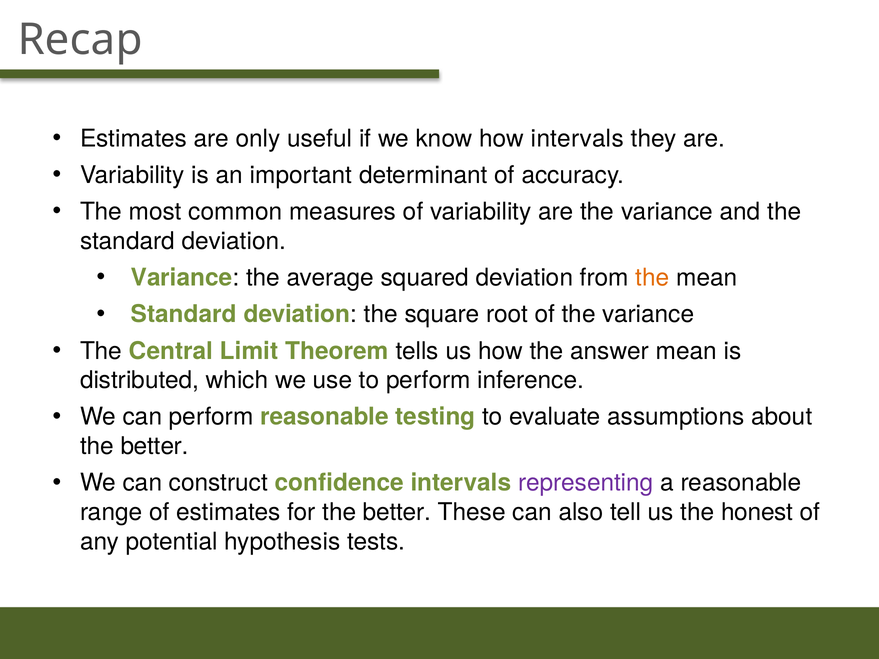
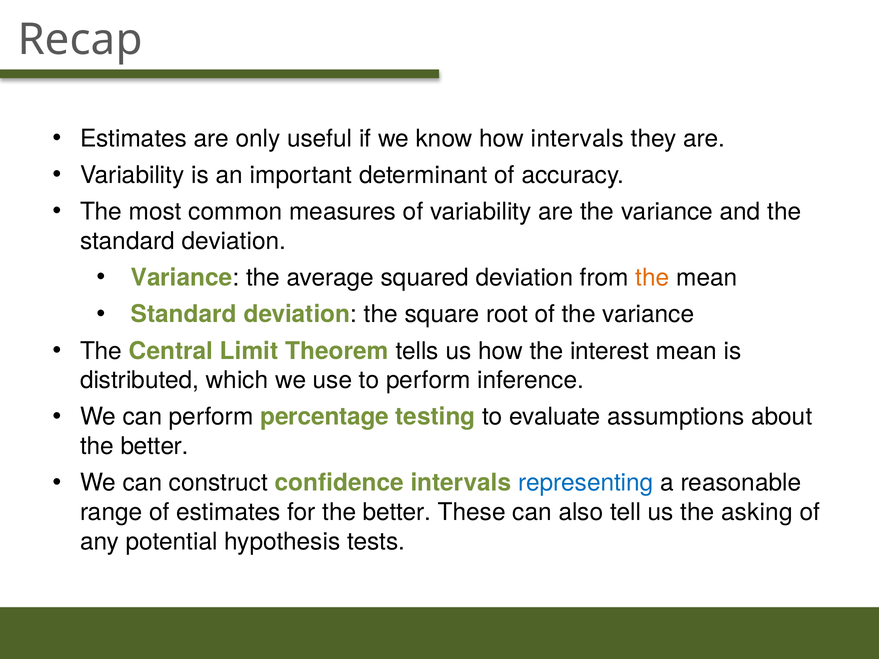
answer: answer -> interest (610, 351)
perform reasonable: reasonable -> percentage (325, 417)
representing colour: purple -> blue (586, 483)
honest: honest -> asking (757, 512)
